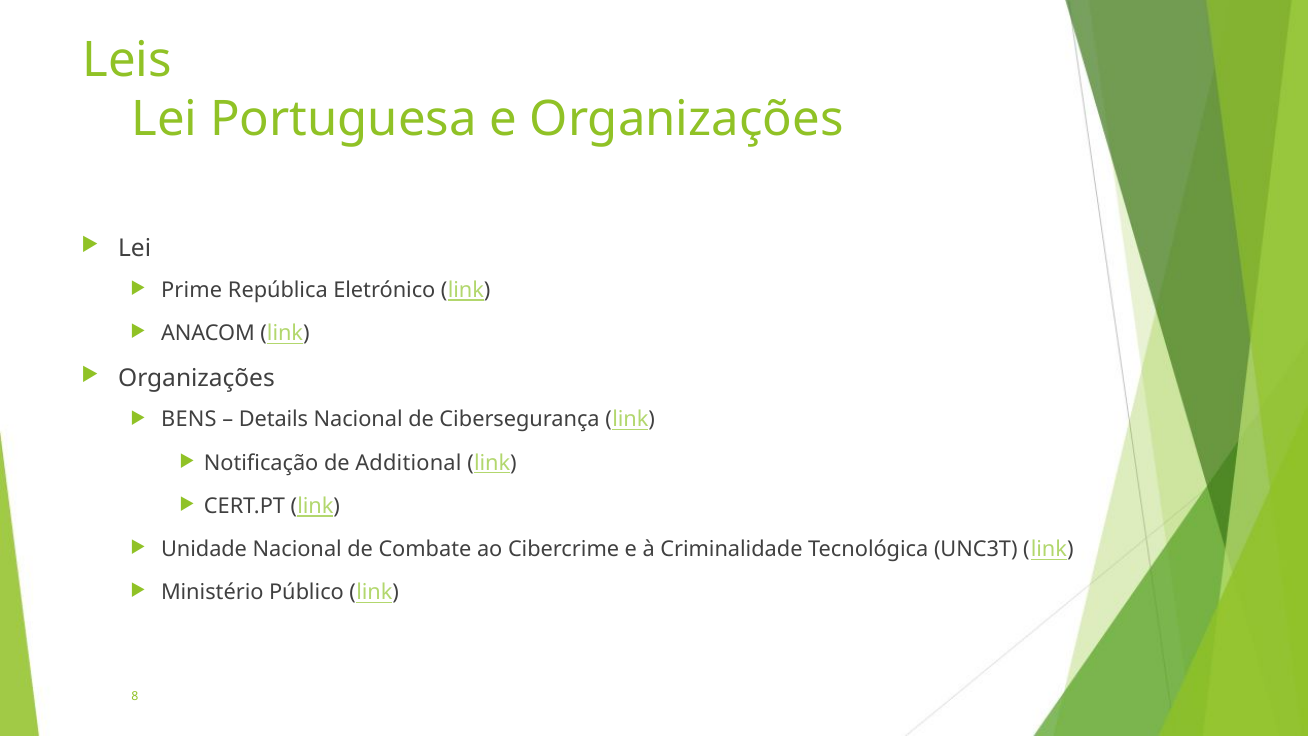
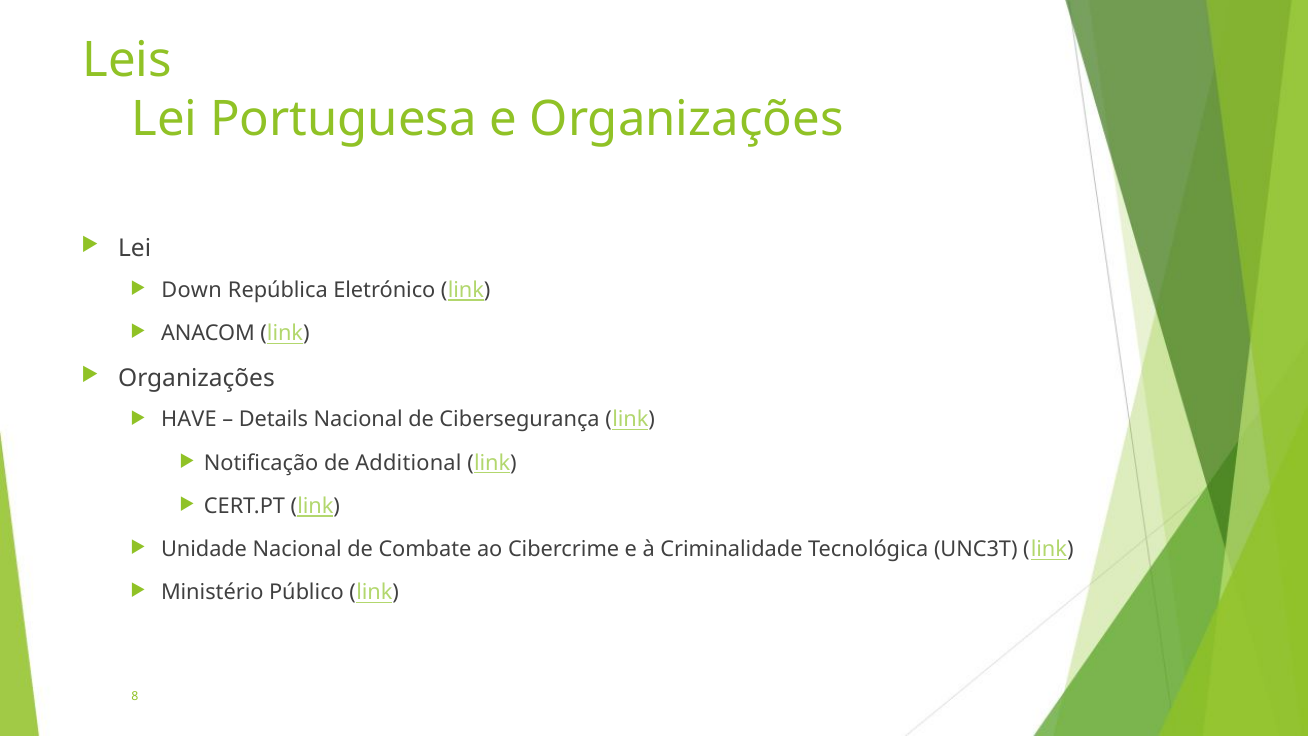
Prime: Prime -> Down (192, 290)
BENS: BENS -> HAVE (189, 419)
